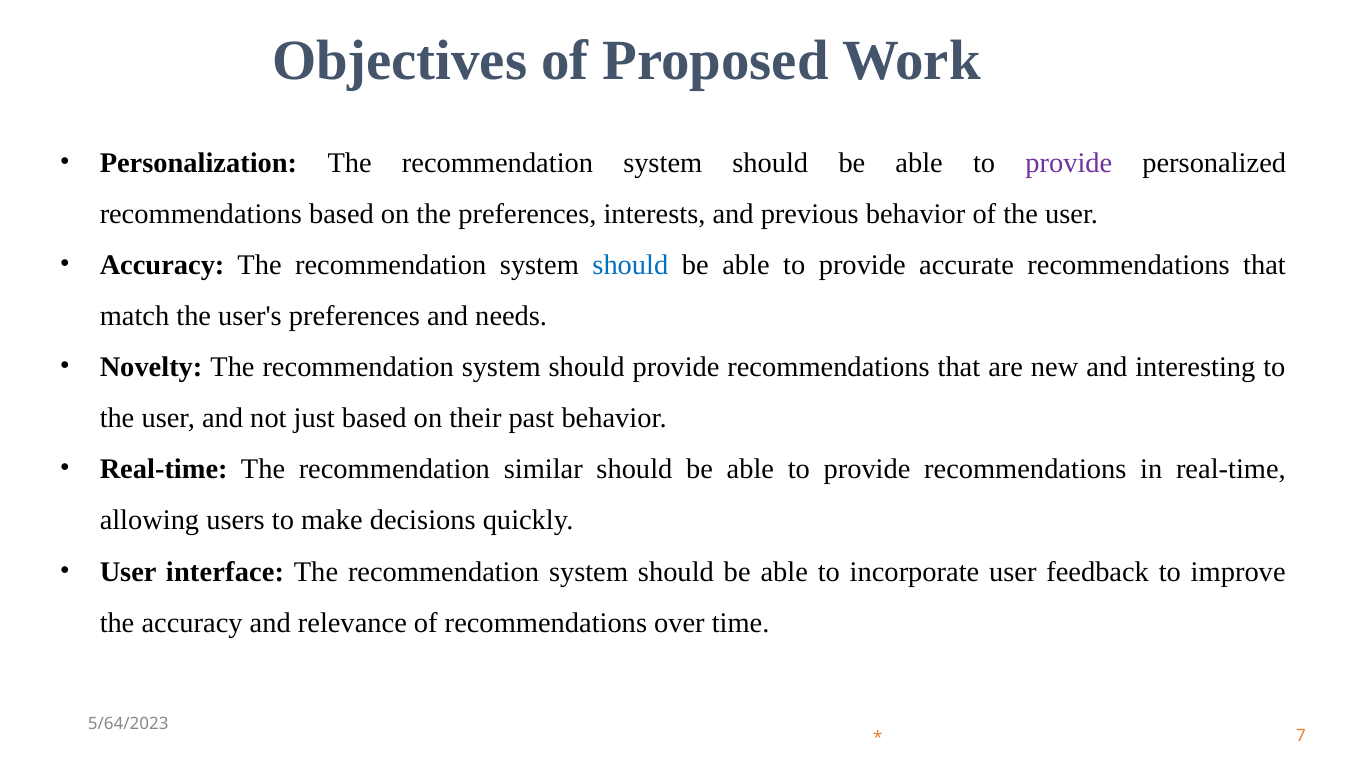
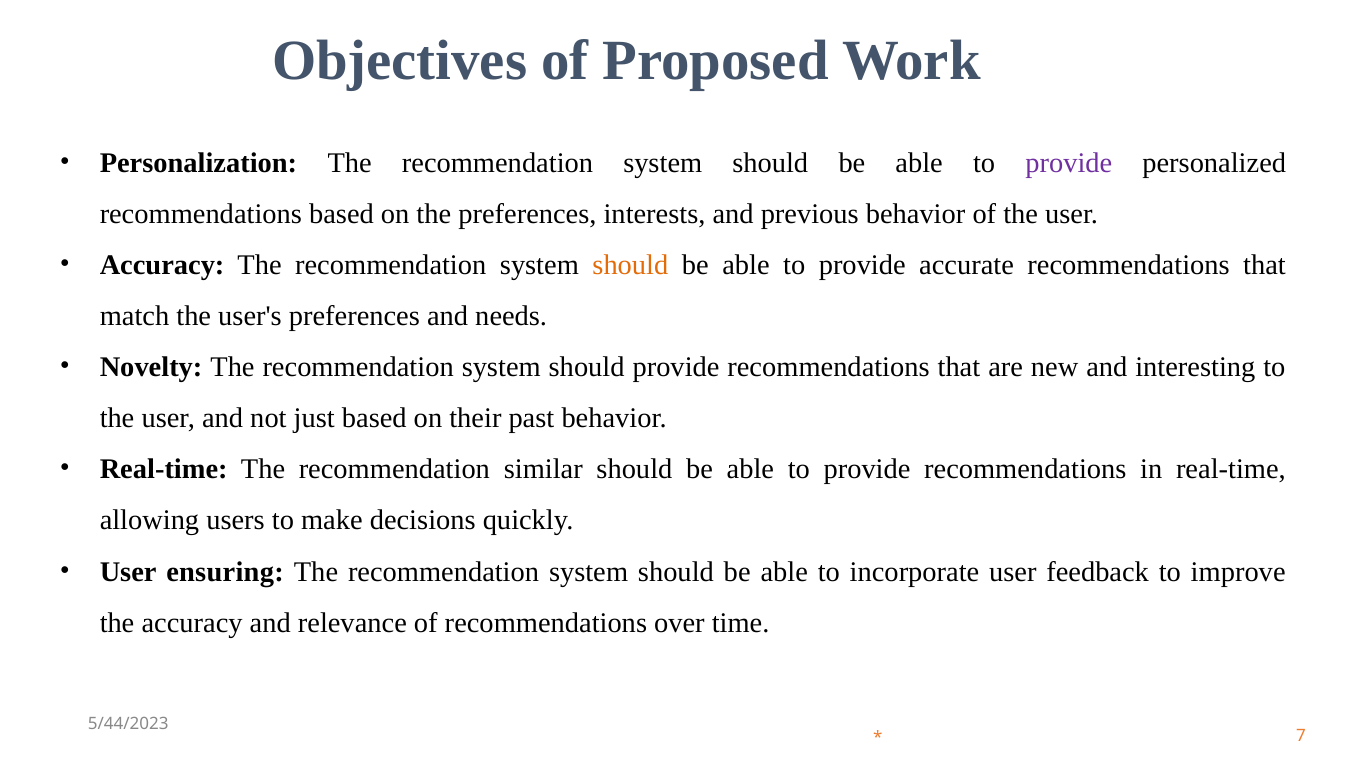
should colour: blue -> orange (630, 265)
interface: interface -> ensuring (225, 572)
5/64/2023: 5/64/2023 -> 5/44/2023 (128, 725)
